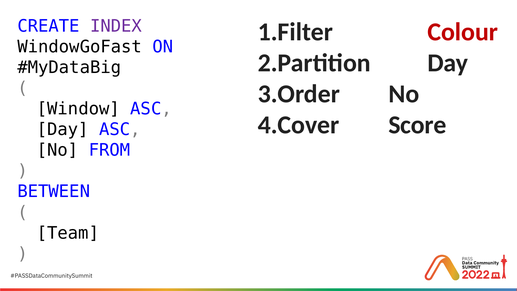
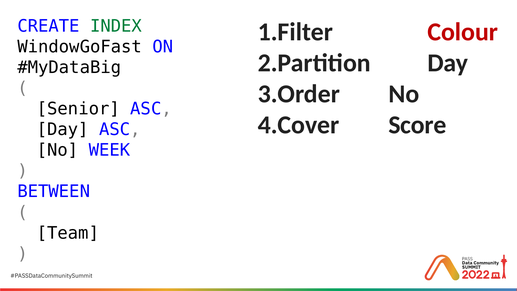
INDEX colour: purple -> green (116, 26)
Window: Window -> Senior (78, 109)
FROM: FROM -> WEEK (109, 150)
